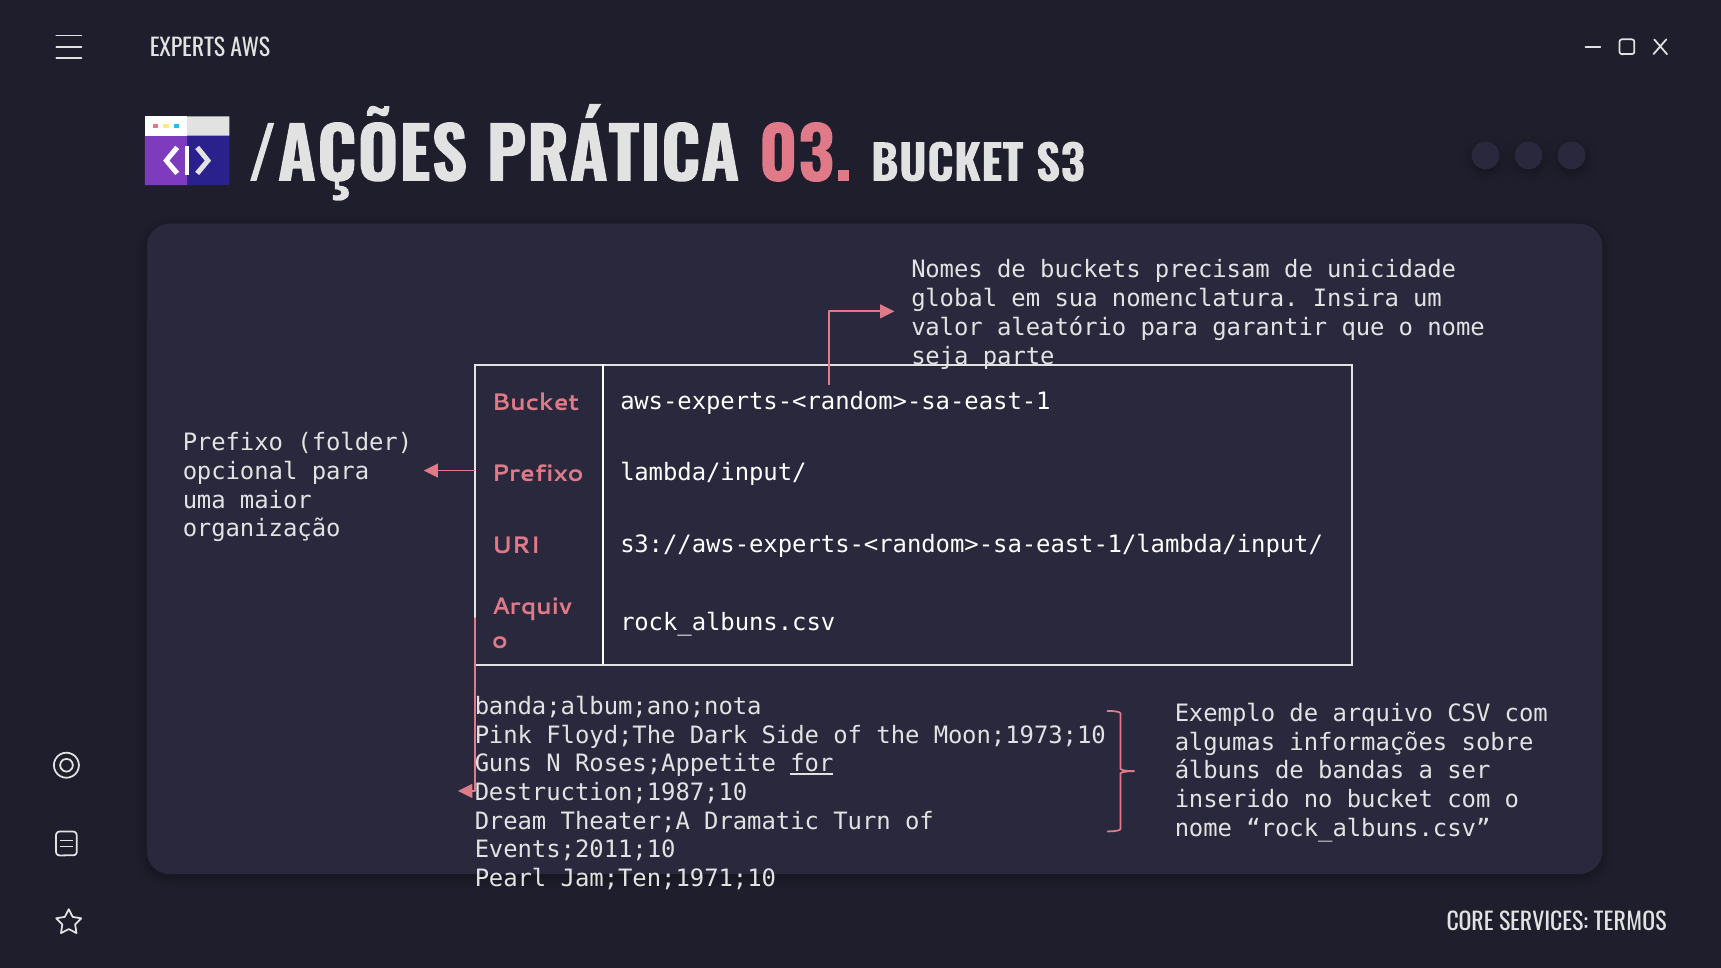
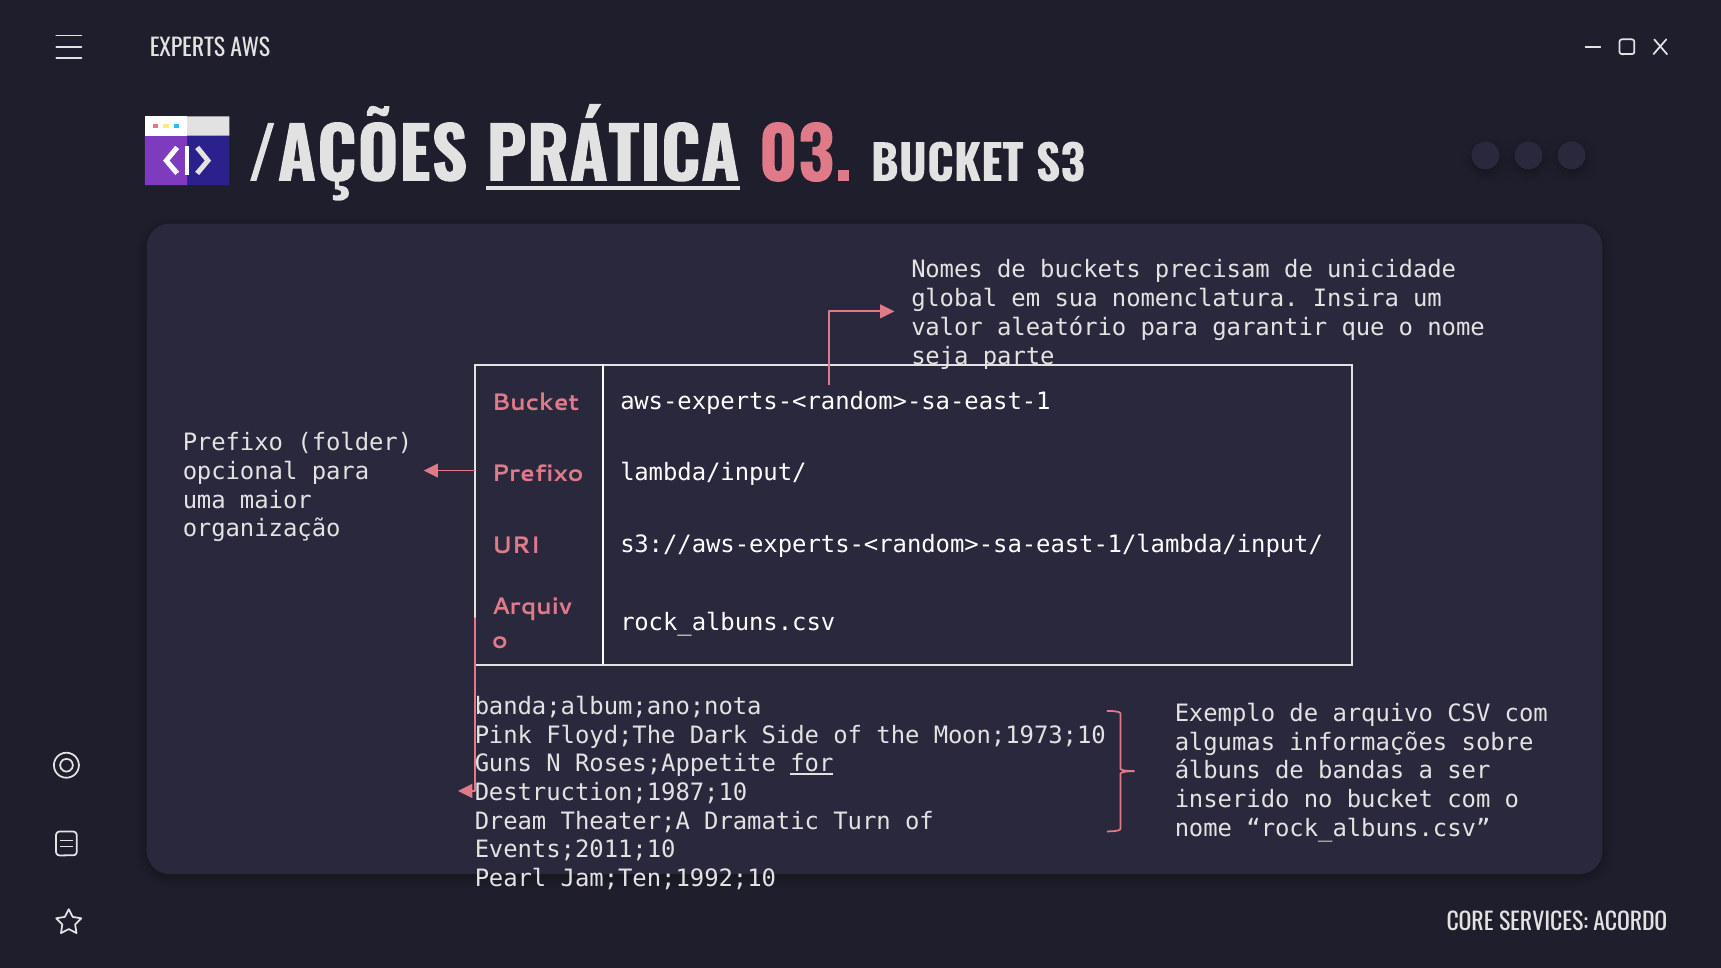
PRÁTICA underline: none -> present (613, 157)
Jam;Ten;1971;10: Jam;Ten;1971;10 -> Jam;Ten;1992;10 (668, 879)
TERMOS: TERMOS -> ACORDO (1630, 923)
